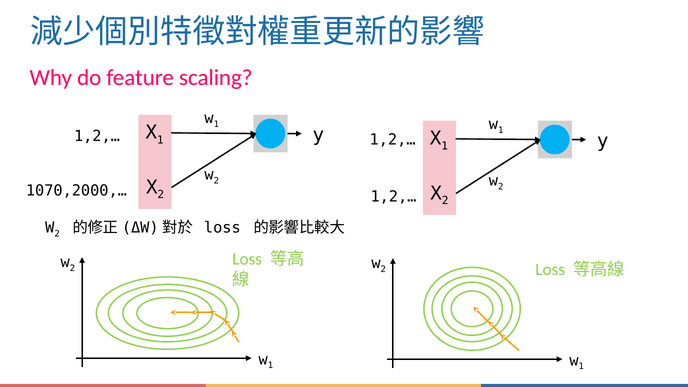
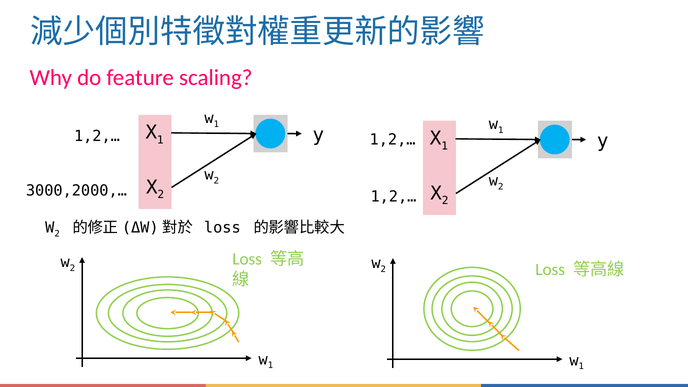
1070,2000,…: 1070,2000,… -> 3000,2000,… (76, 191)
